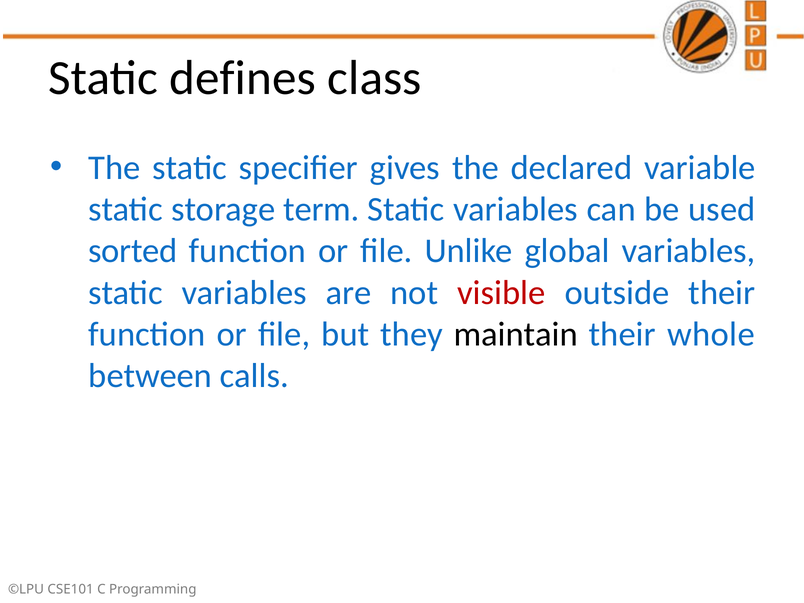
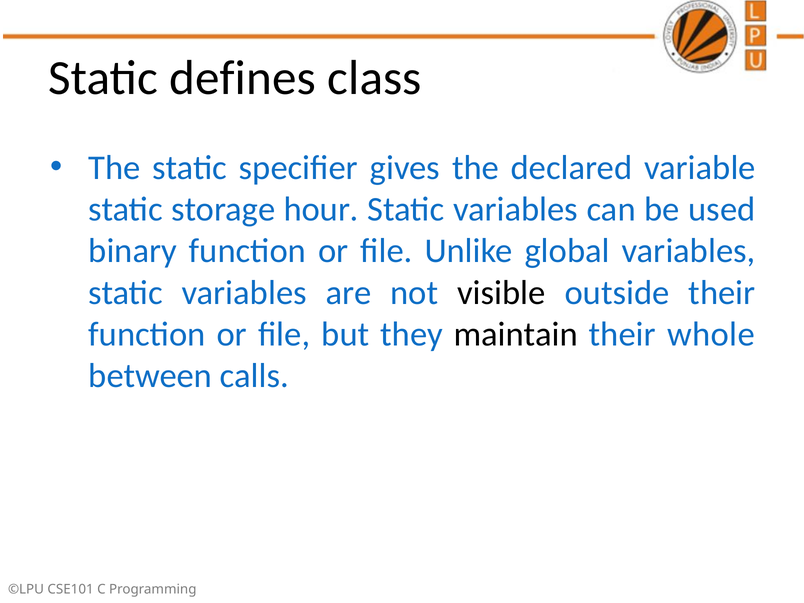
term: term -> hour (321, 209)
sorted: sorted -> binary (133, 251)
visible colour: red -> black (501, 293)
